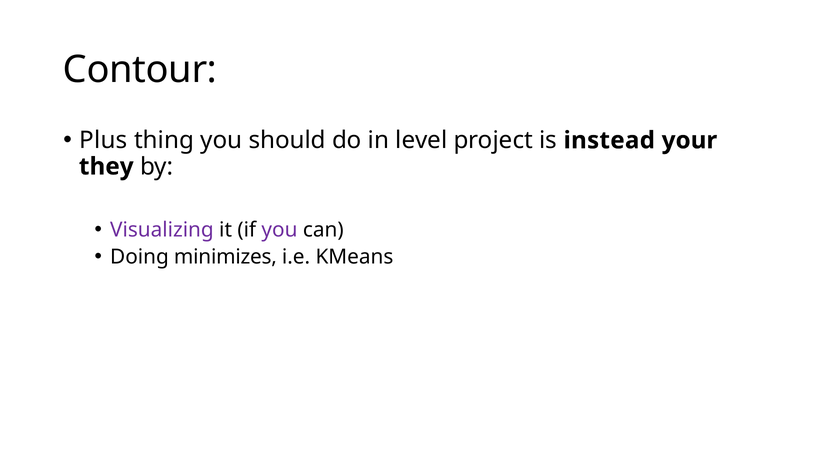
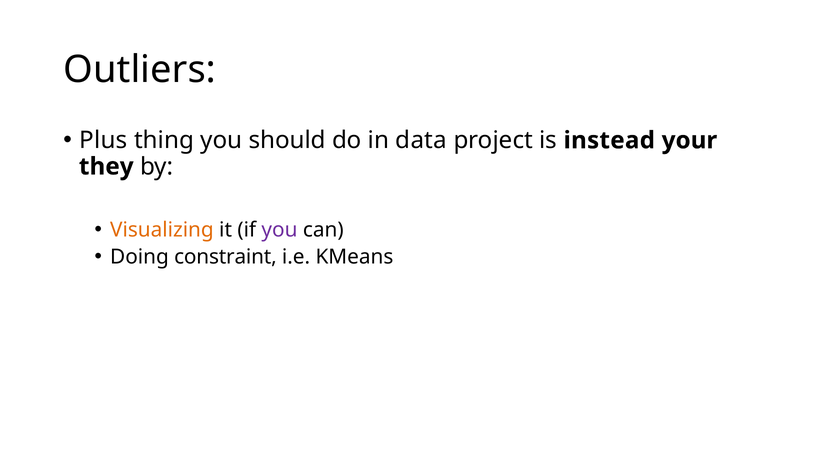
Contour: Contour -> Outliers (140, 70)
level: level -> data (421, 140)
Visualizing colour: purple -> orange (162, 230)
minimizes: minimizes -> constraint (225, 257)
